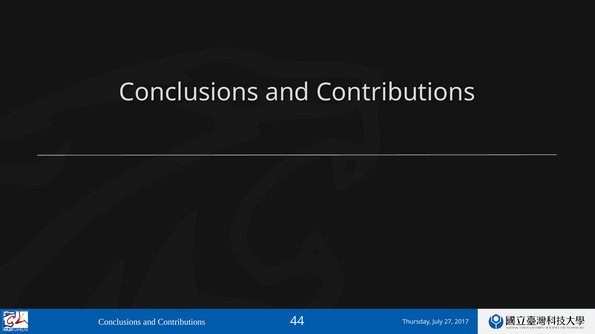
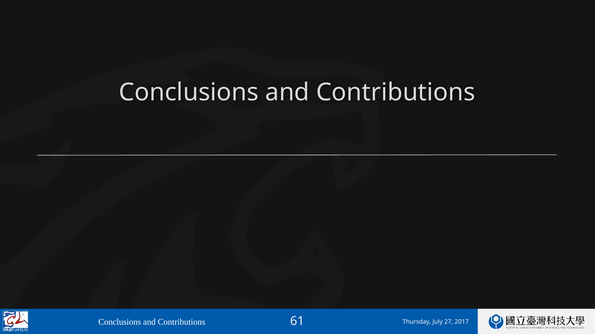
44: 44 -> 61 (297, 322)
